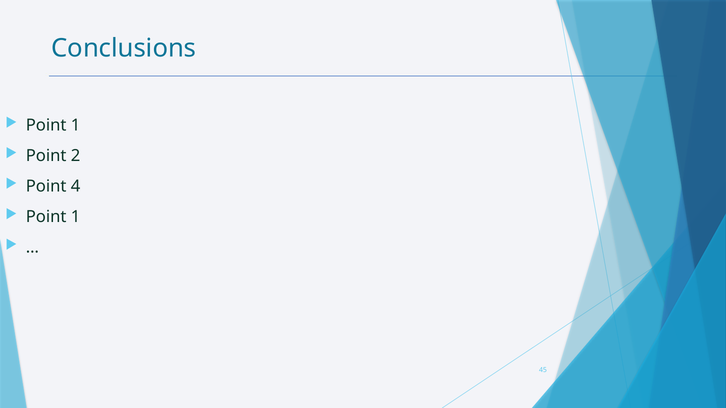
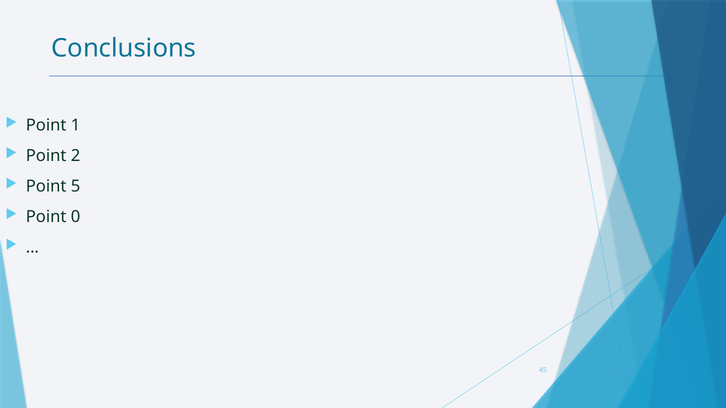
4: 4 -> 5 (76, 187)
1: 1 -> 0 (76, 217)
